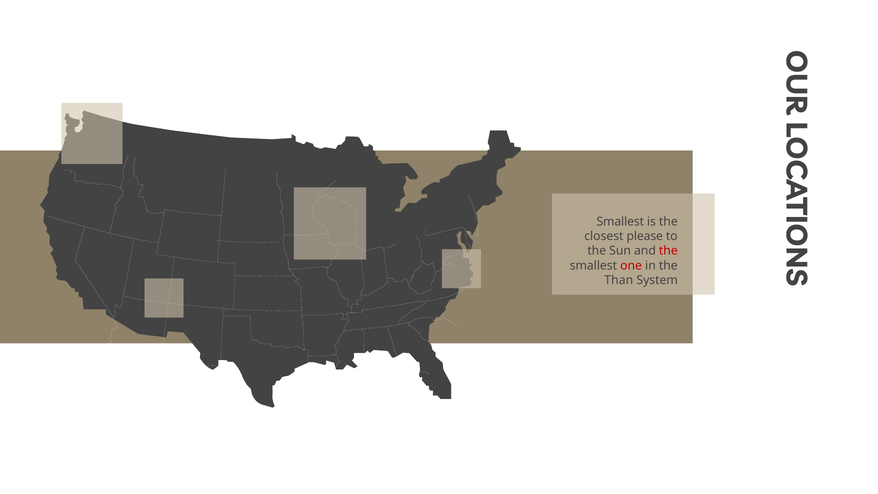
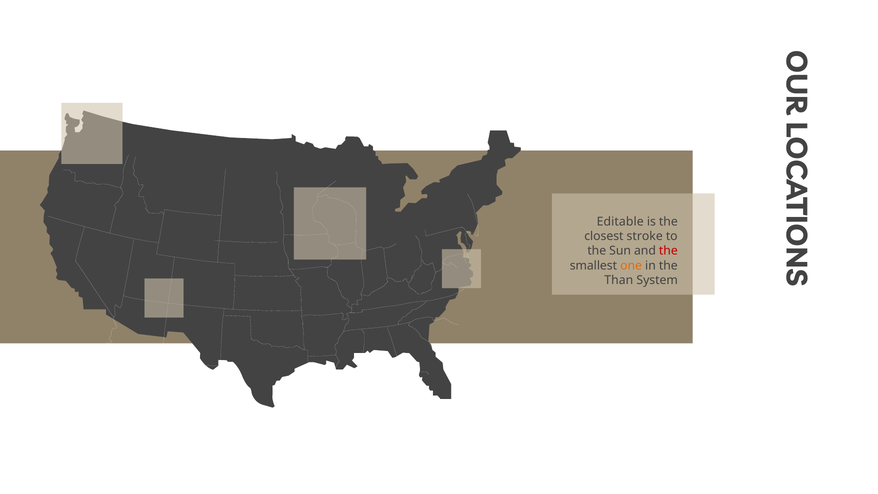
Smallest: Smallest -> Editable (620, 222)
please: please -> stroke (645, 236)
one colour: red -> orange (631, 266)
